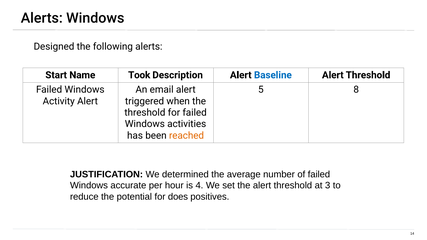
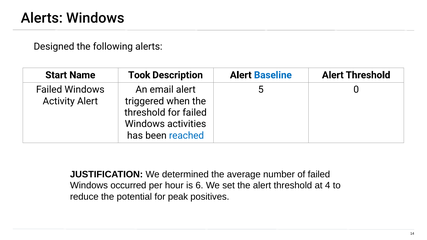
8: 8 -> 0 (356, 90)
reached colour: orange -> blue (187, 136)
accurate: accurate -> occurred (128, 186)
4: 4 -> 6 (199, 186)
3: 3 -> 4 (328, 186)
does: does -> peak (178, 197)
